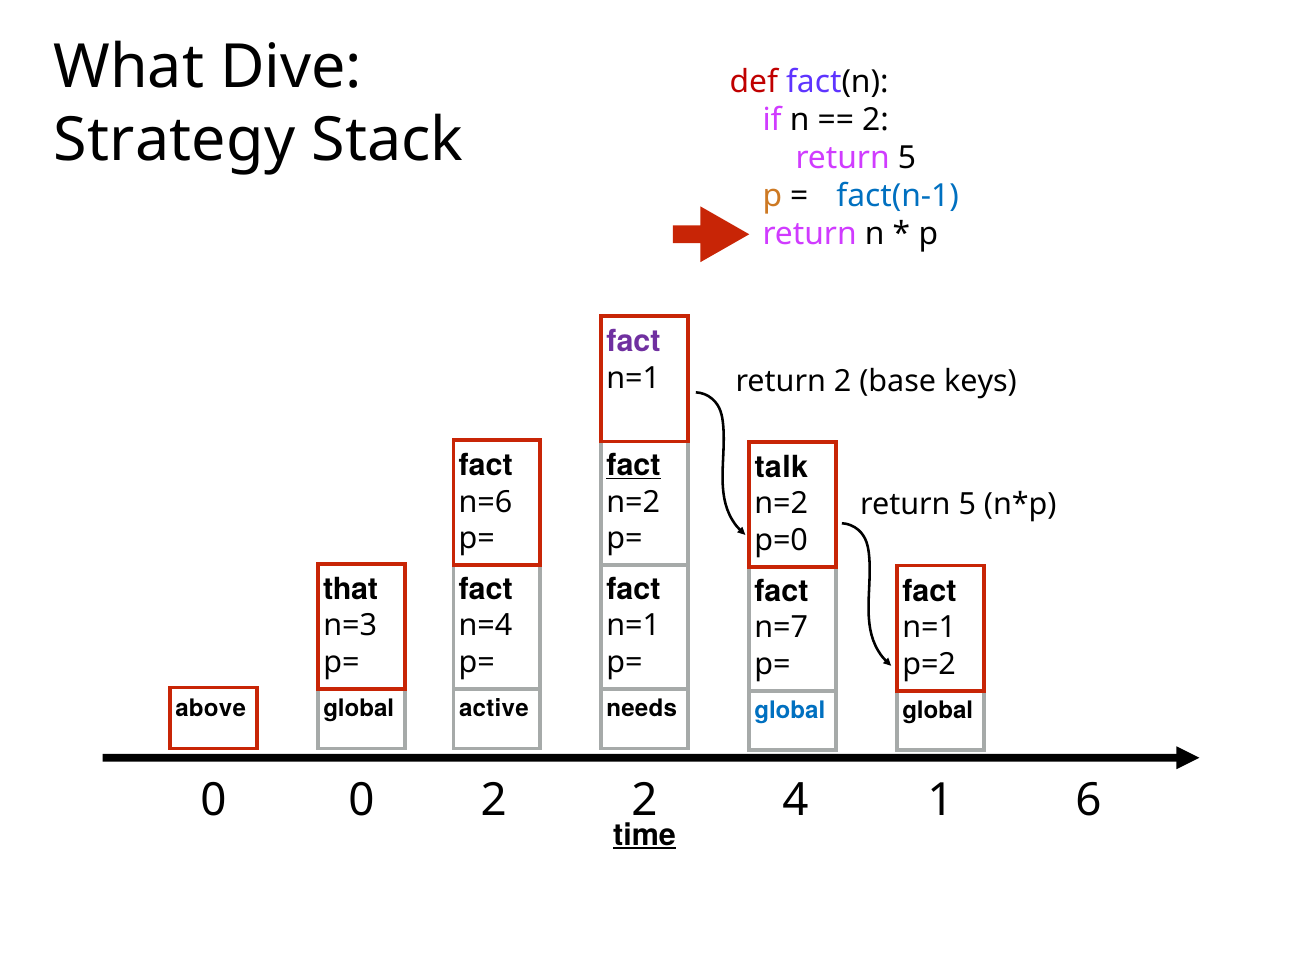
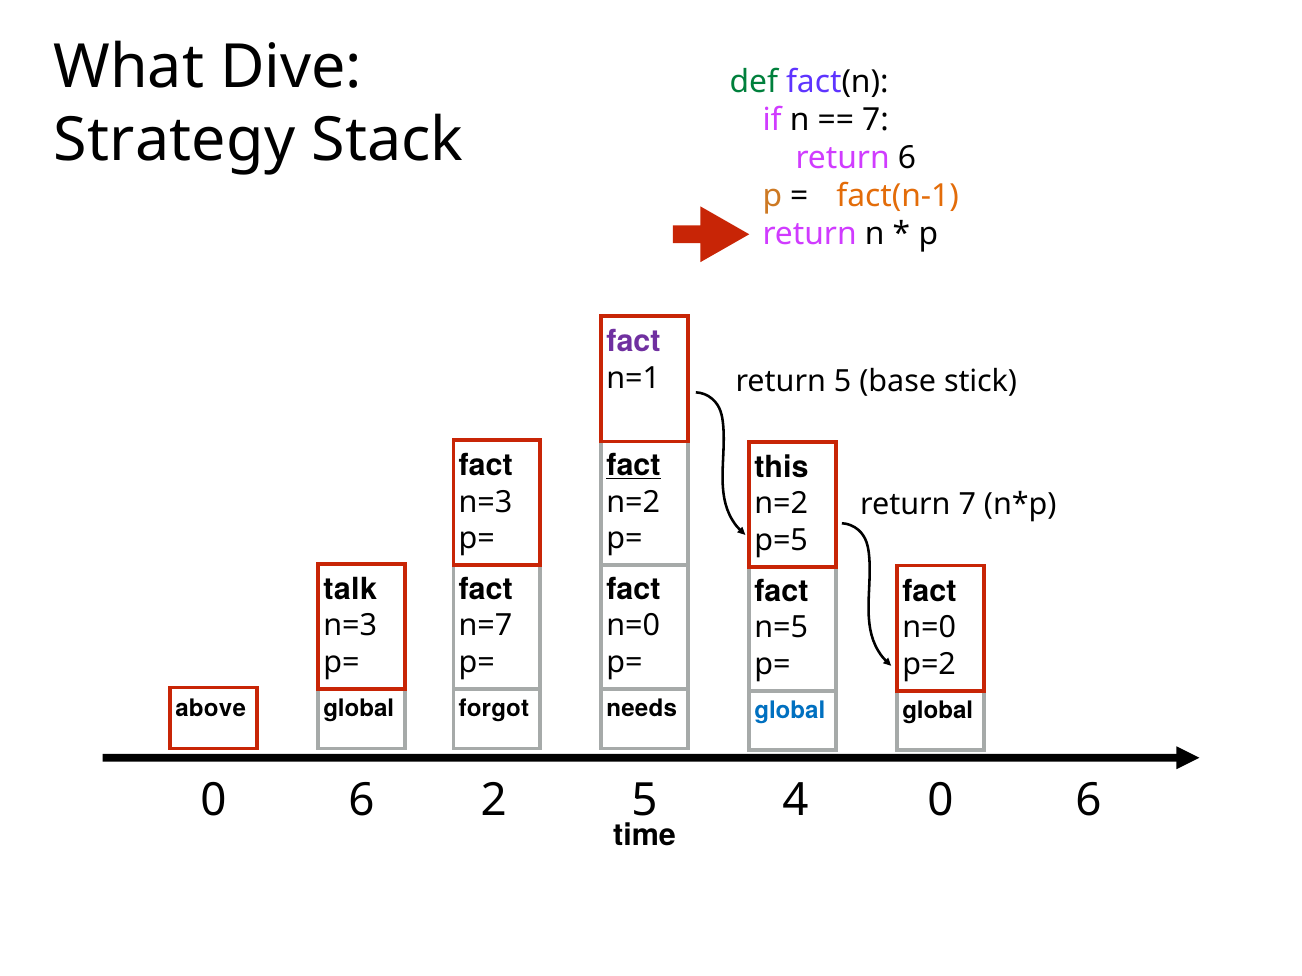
def colour: red -> green (754, 82)
2: 2 -> 7 (876, 120)
5: 5 -> 6 (907, 158)
fact(n-1 colour: blue -> orange (898, 196)
return 2: 2 -> 5 (843, 381)
keys: keys -> stick (981, 381)
talk: talk -> this (781, 467)
n=6: n=6 -> n=3 (485, 502)
5: 5 -> 7 (967, 505)
p=0: p=0 -> p=5 (781, 541)
that: that -> talk (350, 589)
n=4: n=4 -> n=7 (485, 626)
n=1: n=1 -> n=0 (633, 626)
n=7: n=7 -> n=5 (781, 628)
n=1: n=1 -> n=0 (929, 628)
active: active -> forgot (494, 709)
0: 0 -> 6 (361, 801)
2 2: 2 -> 5 (645, 801)
4 1: 1 -> 0 (940, 801)
time underline: present -> none (645, 835)
